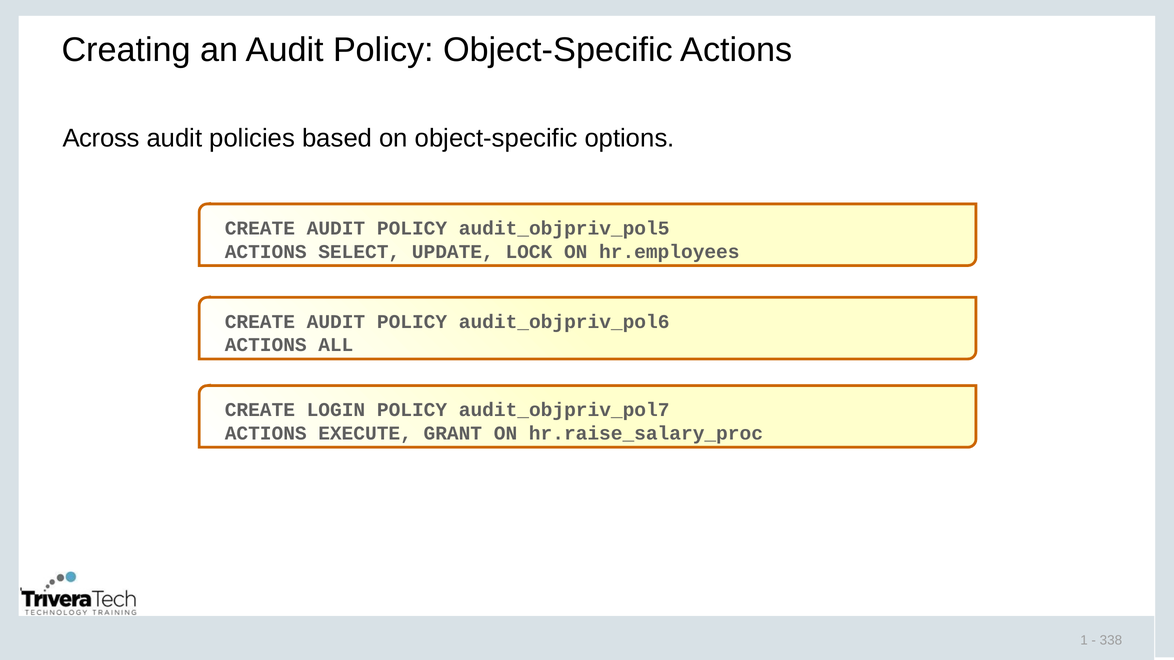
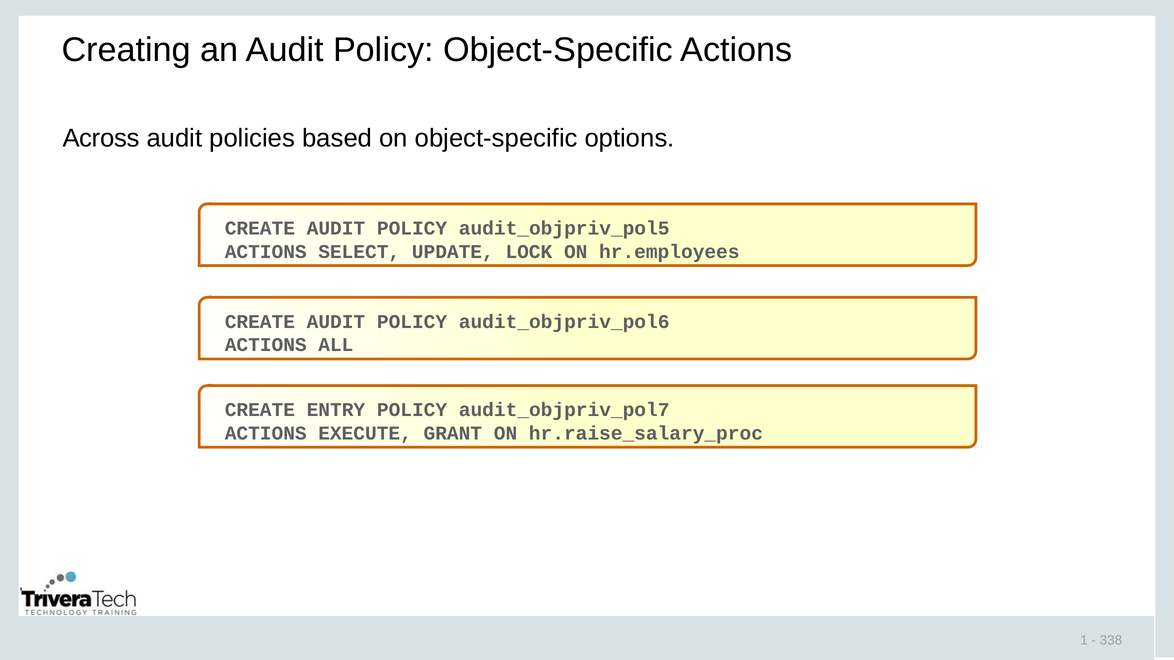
LOGIN: LOGIN -> ENTRY (336, 410)
